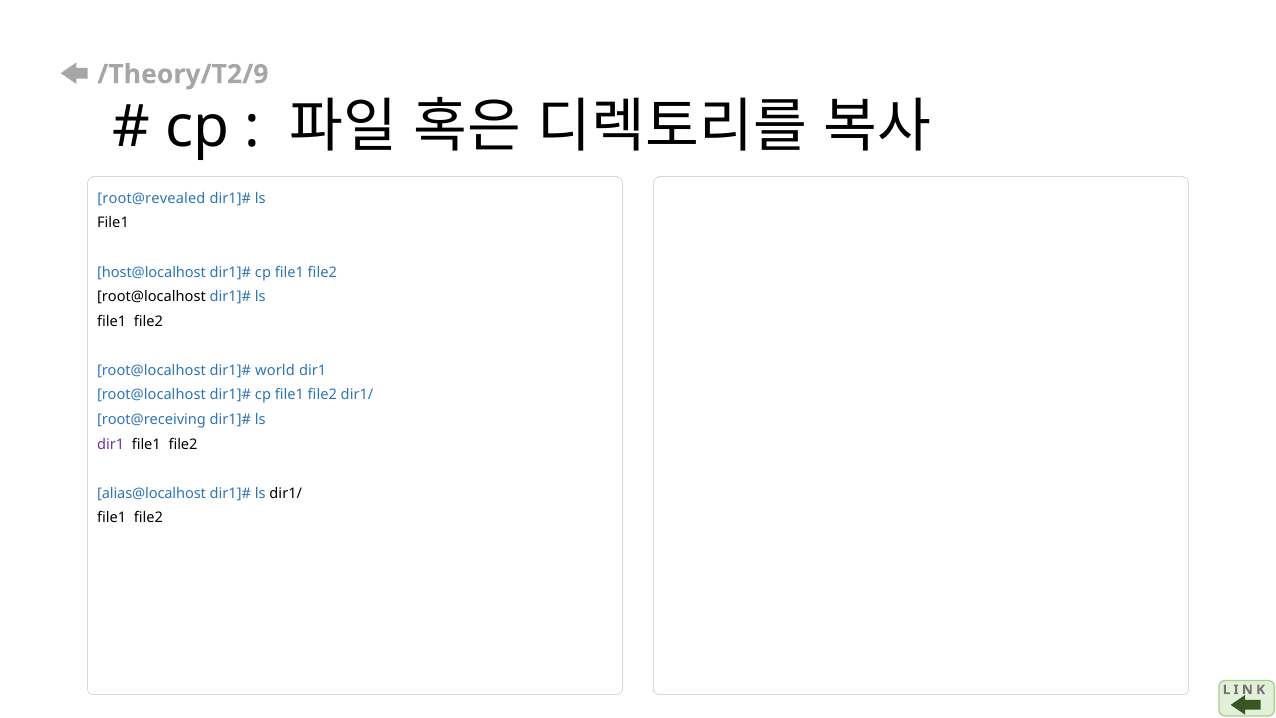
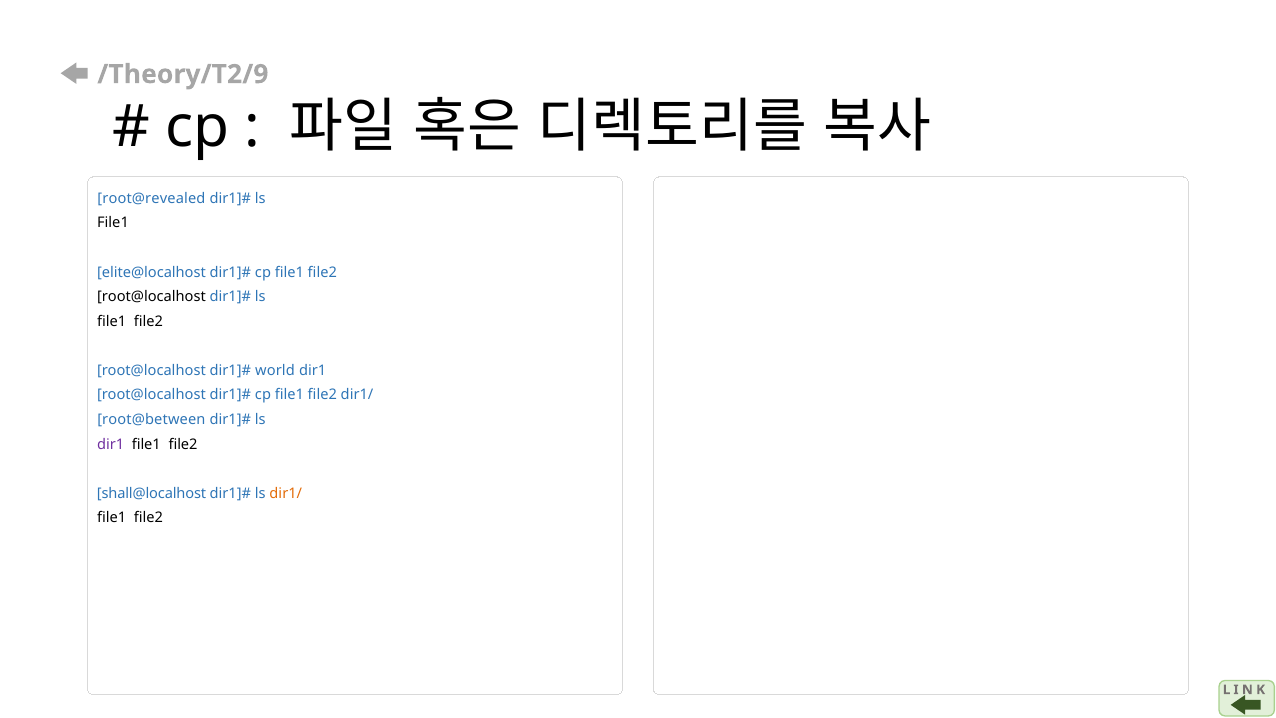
host@localhost: host@localhost -> elite@localhost (151, 272)
root@receiving: root@receiving -> root@between (151, 419)
alias@localhost: alias@localhost -> shall@localhost (152, 493)
dir1/ colour: black -> orange (286, 493)
